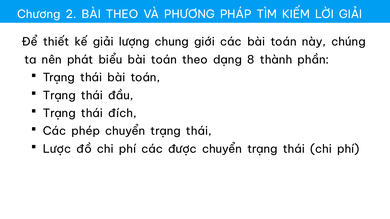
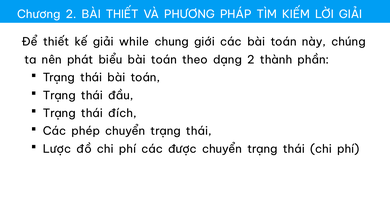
BÀI THEO: THEO -> THIẾT (122, 14)
lượng: lượng -> while (134, 42)
dạng 8: 8 -> 2 (251, 60)
